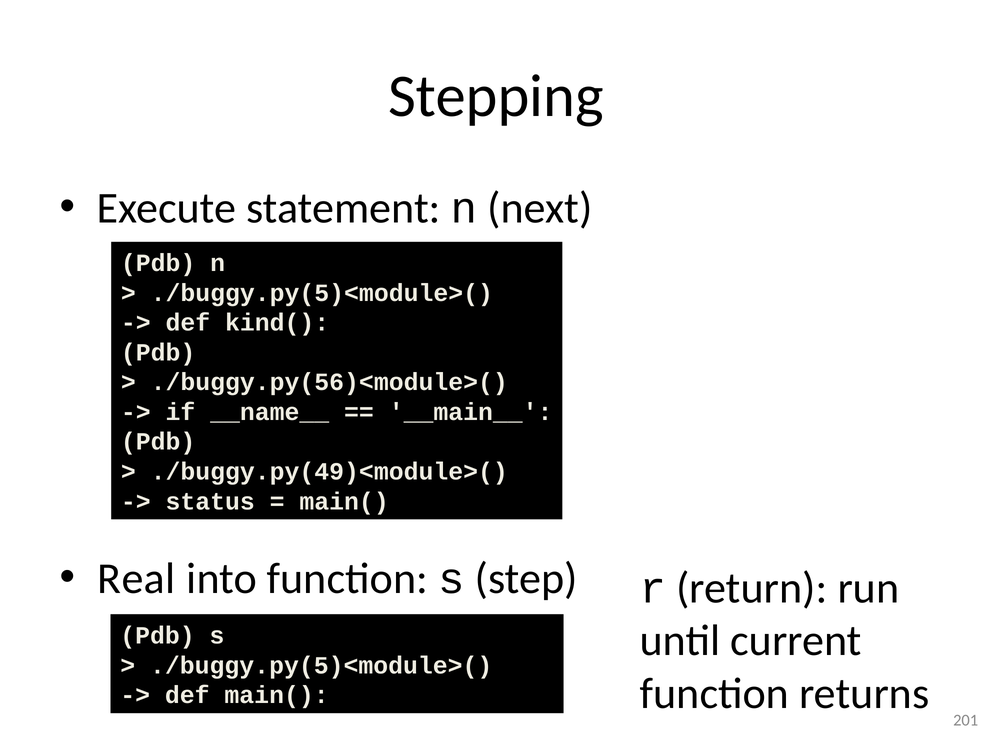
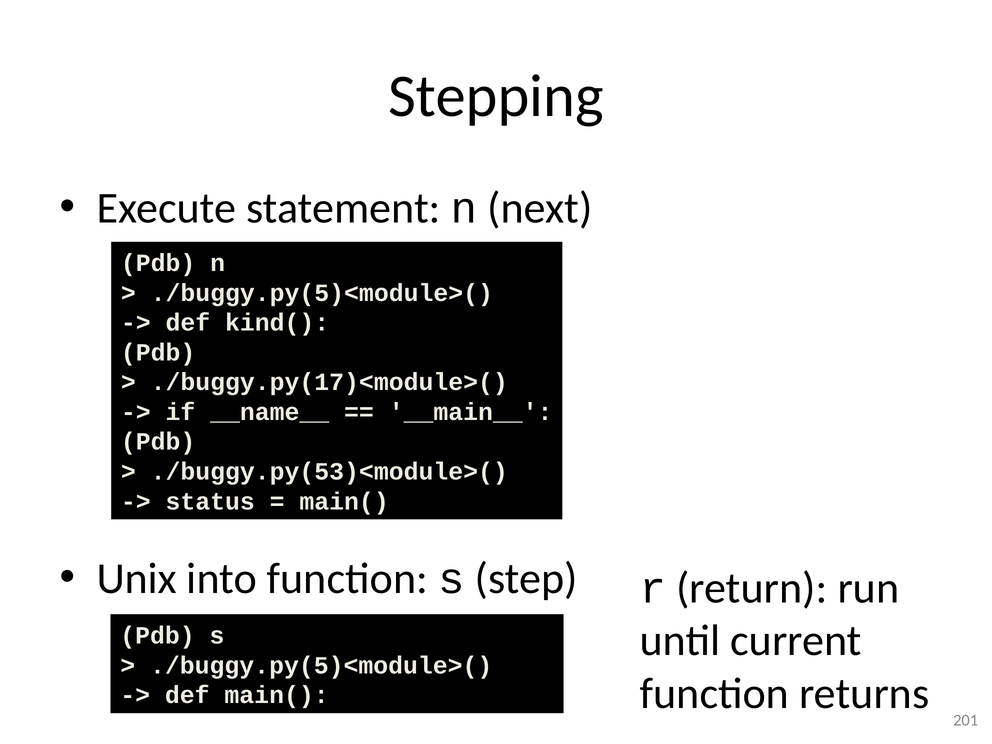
./buggy.py(56)<module>(: ./buggy.py(56)<module>( -> ./buggy.py(17)<module>( (329, 382)
./buggy.py(49)<module>(: ./buggy.py(49)<module>( -> ./buggy.py(53)<module>( (329, 472)
Real: Real -> Unix (137, 579)
